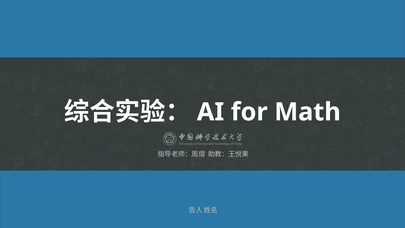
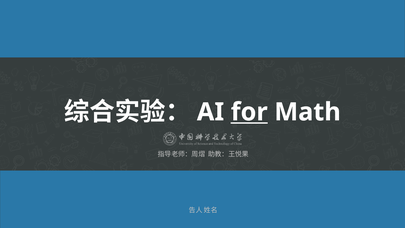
for underline: none -> present (249, 112)
